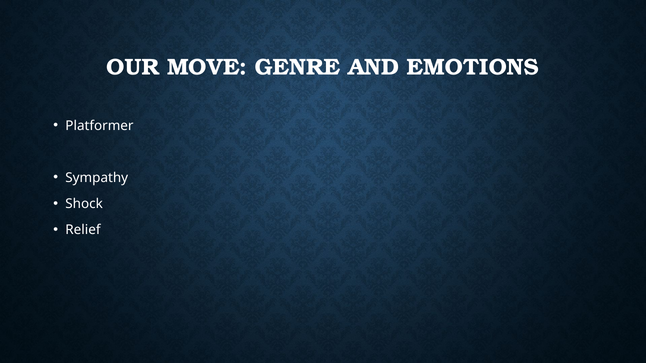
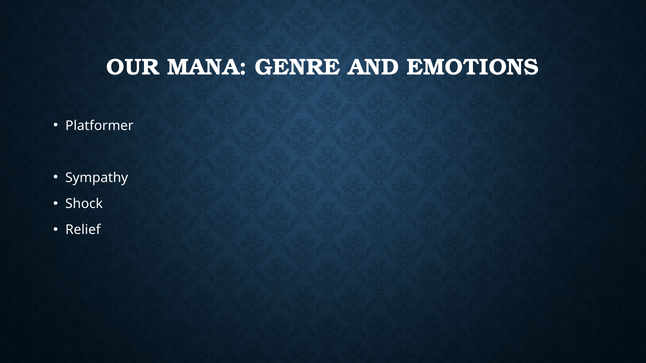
MOVE: MOVE -> MANA (207, 67)
